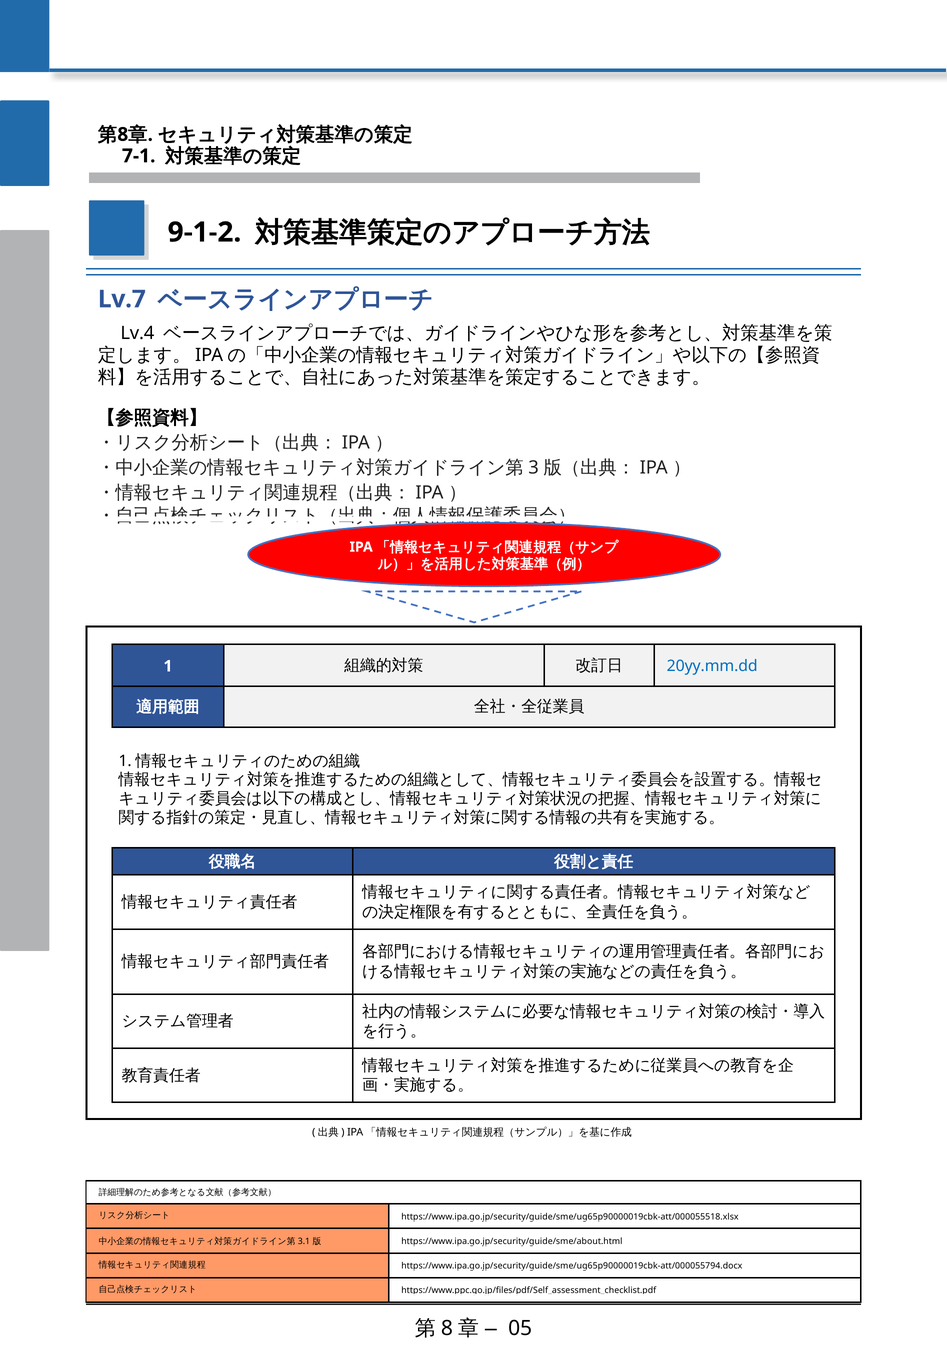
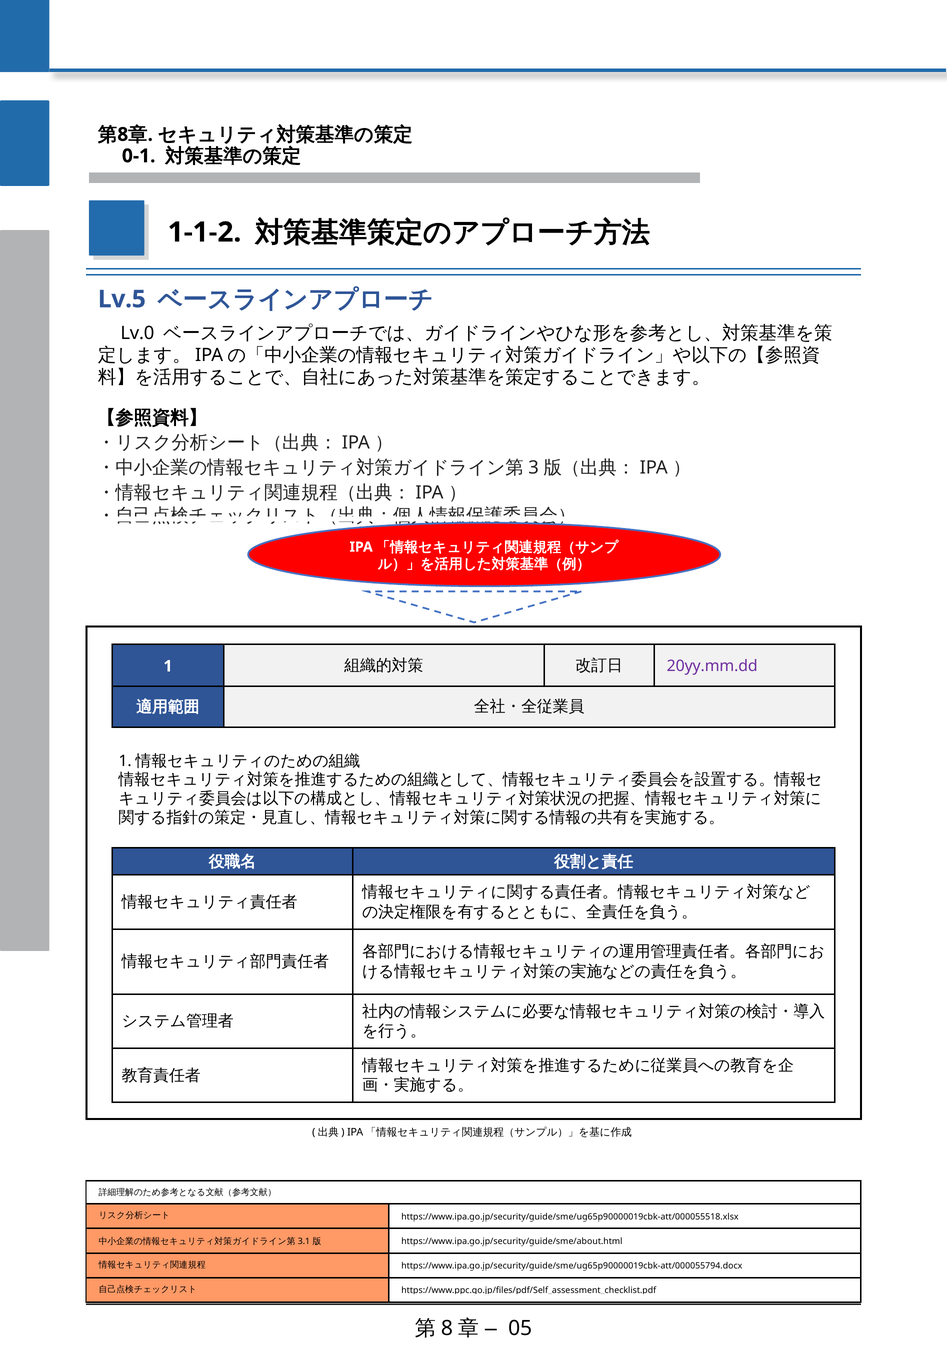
7-1: 7-1 -> 0-1 (139, 156)
9-1-2: 9-1-2 -> 1-1-2 (204, 232)
Lv.7: Lv.7 -> Lv.5 (122, 299)
Lv.4: Lv.4 -> Lv.0 (137, 333)
20yy.mm.dd colour: blue -> purple (712, 666)
